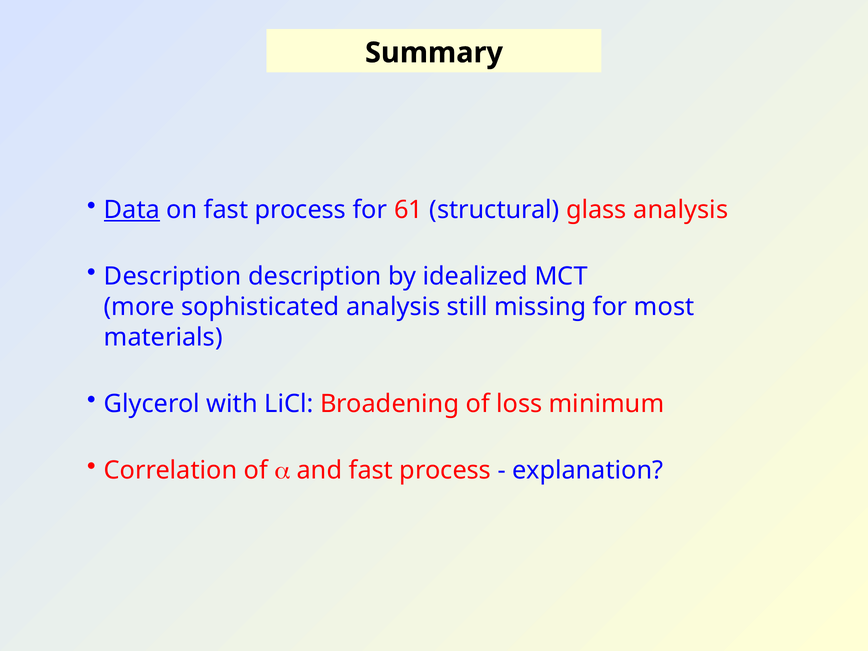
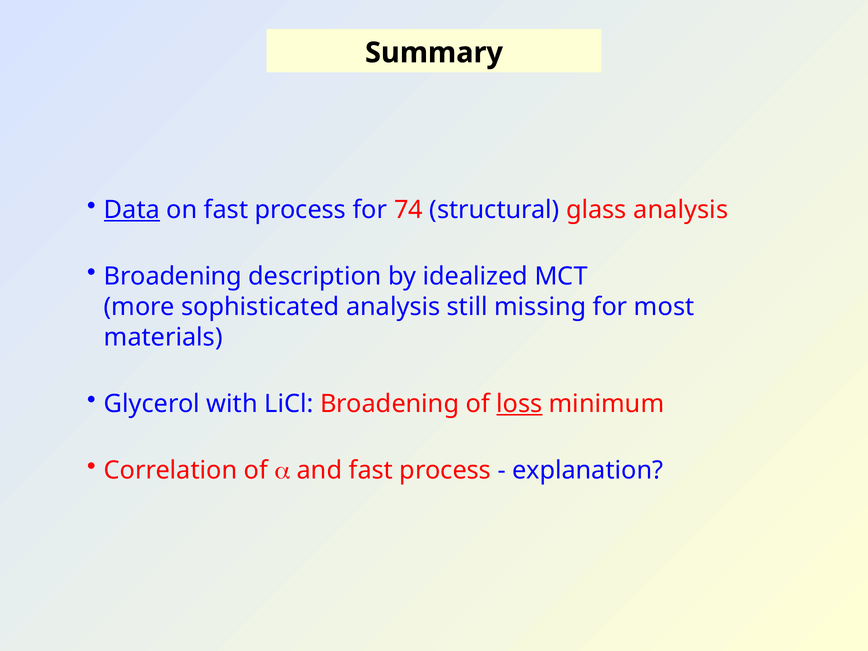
61: 61 -> 74 (408, 210)
Description: Description -> Broadening (173, 277)
loss underline: none -> present (519, 404)
